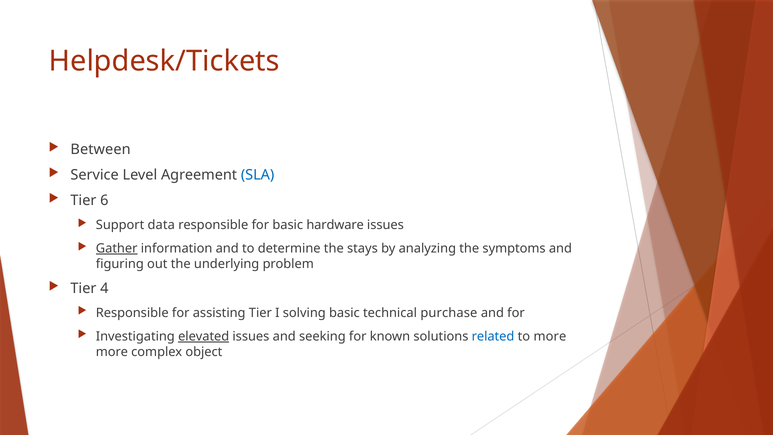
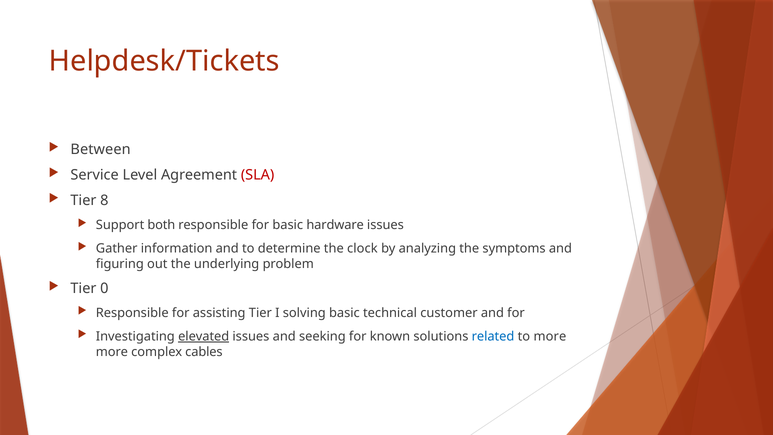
SLA colour: blue -> red (258, 175)
6: 6 -> 8 (104, 201)
data: data -> both (161, 225)
Gather underline: present -> none (117, 248)
stays: stays -> clock (362, 248)
4: 4 -> 0 (104, 288)
purchase: purchase -> customer (449, 313)
object: object -> cables (204, 352)
